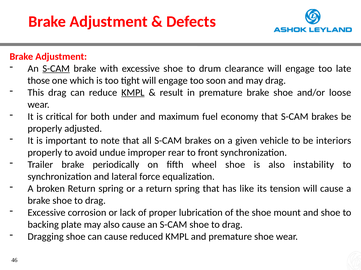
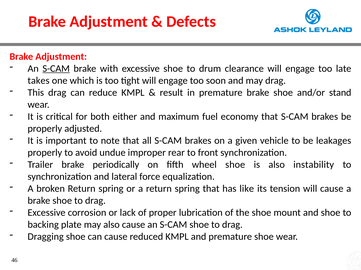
those: those -> takes (39, 81)
KMPL underline: present -> none (133, 93)
loose: loose -> stand (340, 93)
under: under -> either (125, 117)
interiors: interiors -> leakages (334, 141)
